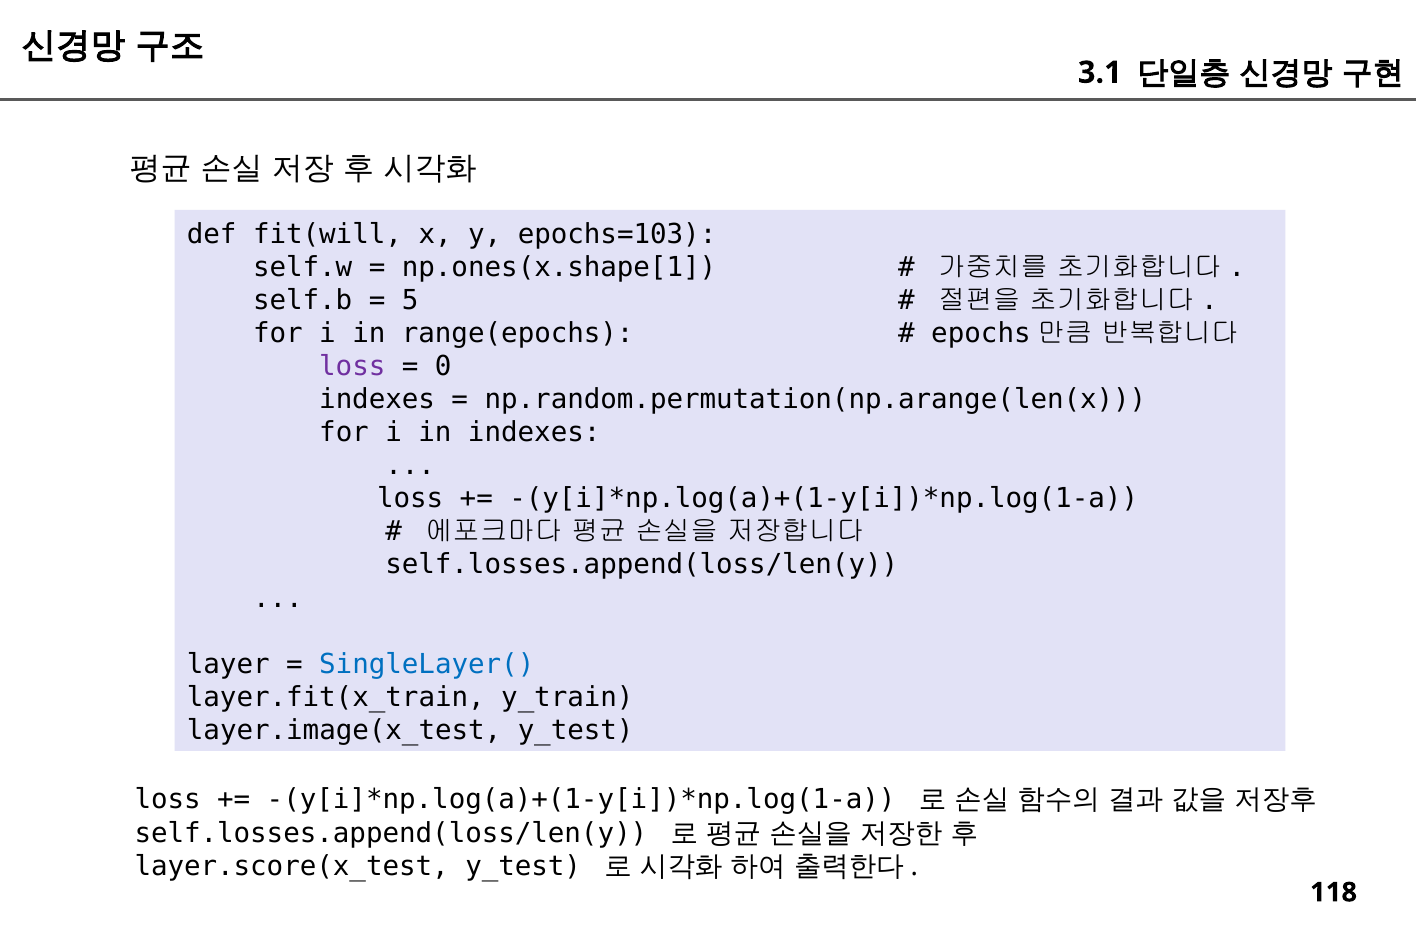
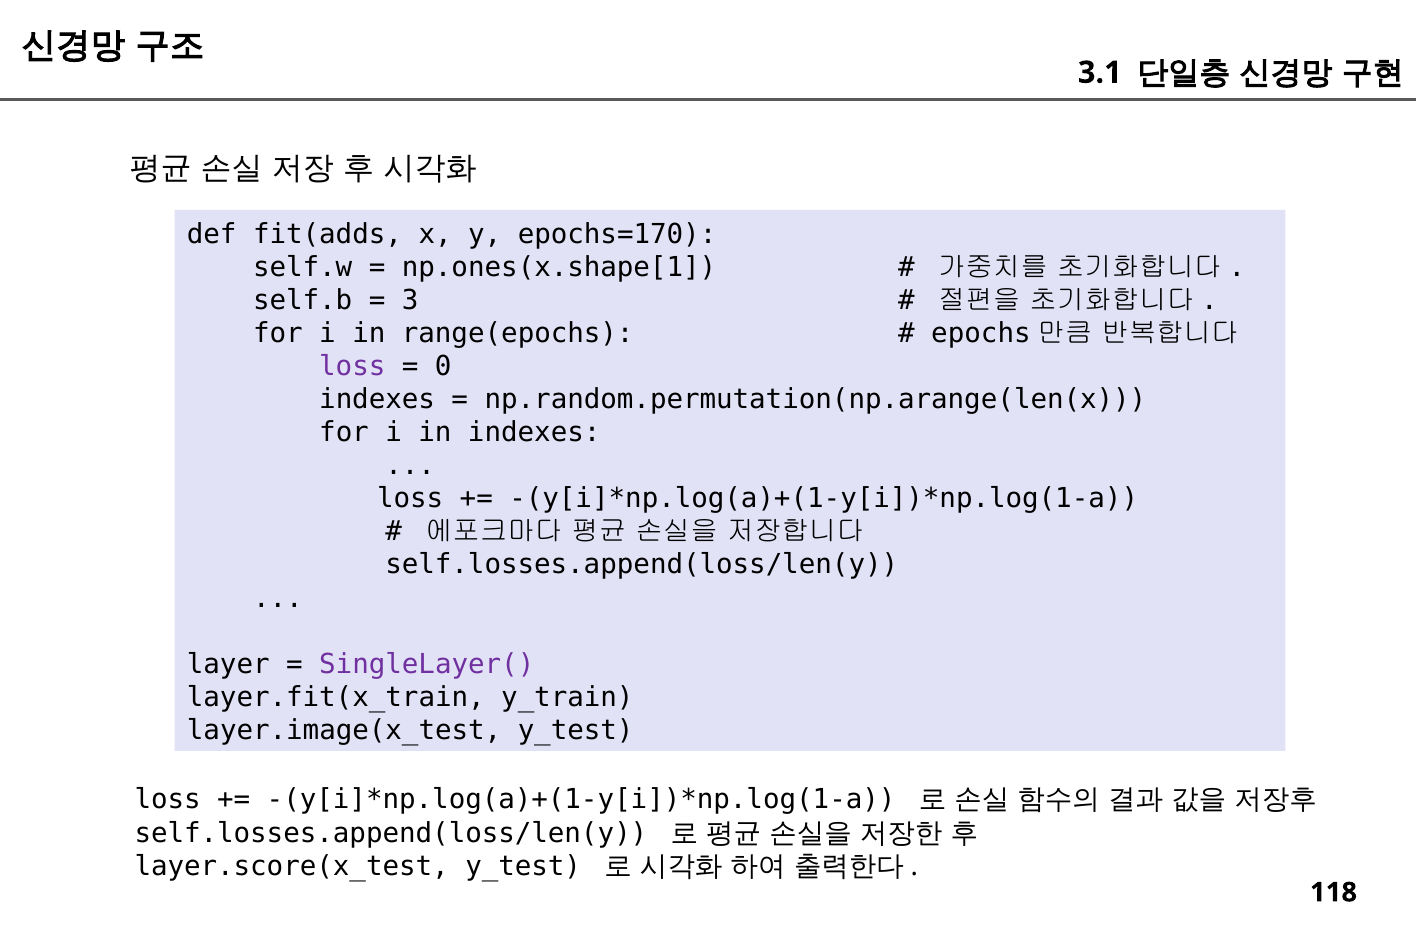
fit(will: fit(will -> fit(adds (328, 234)
epochs=103: epochs=103 -> epochs=170 (617, 234)
5: 5 -> 3 (410, 300)
SingleLayer( colour: blue -> purple (427, 664)
